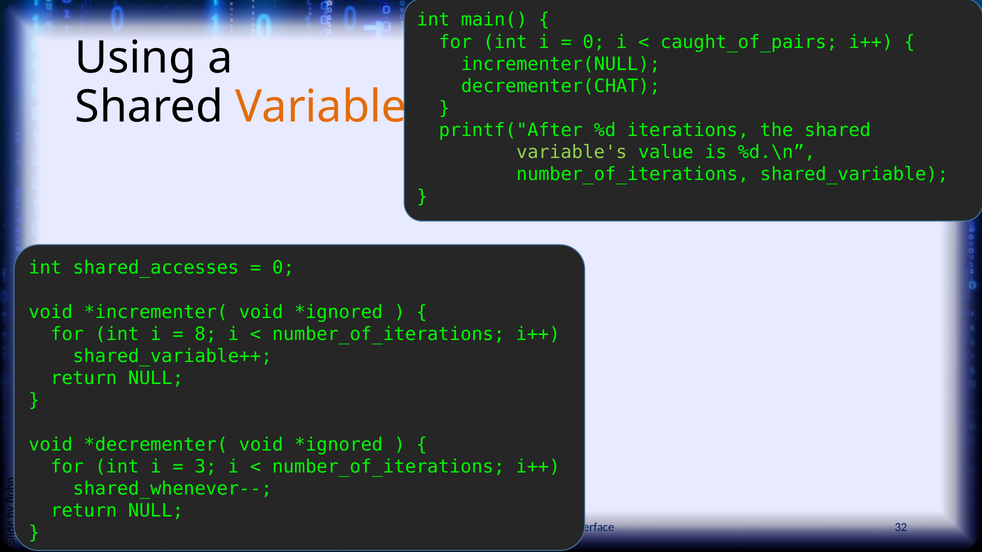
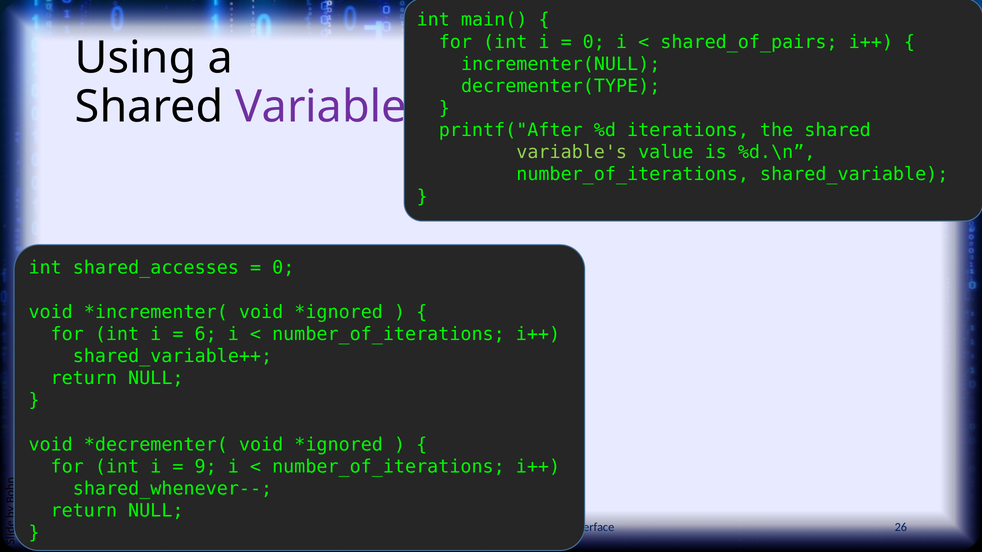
caught_of_pairs: caught_of_pairs -> shared_of_pairs (749, 42)
decrementer(CHAT: decrementer(CHAT -> decrementer(TYPE (561, 86)
Variable colour: orange -> purple (321, 107)
8: 8 -> 6 (206, 334)
3: 3 -> 9 (206, 467)
32: 32 -> 26 (901, 527)
